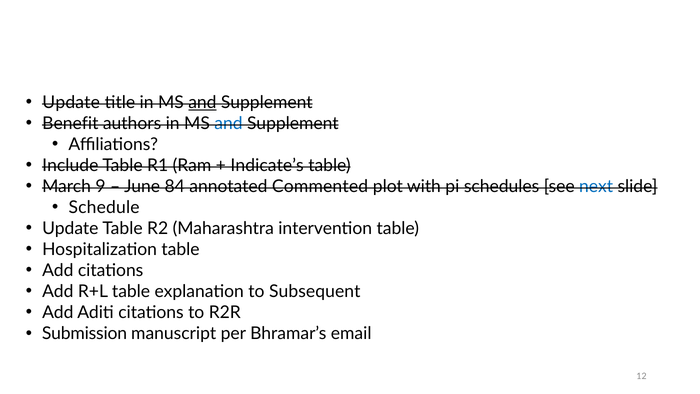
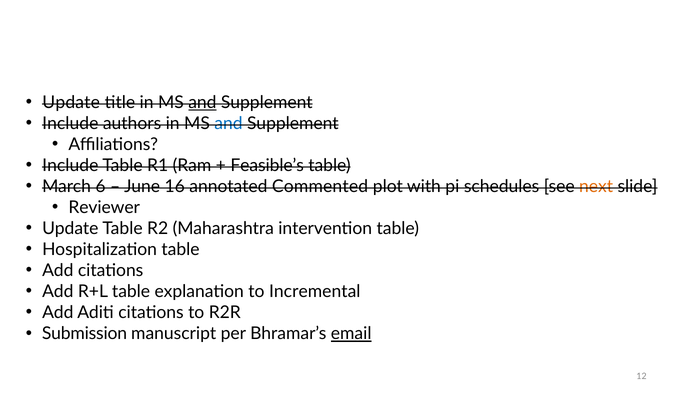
Benefit: Benefit -> Include (70, 123)
Indicate’s: Indicate’s -> Feasible’s (267, 165)
9: 9 -> 6 (101, 186)
84: 84 -> 16 (175, 186)
next colour: blue -> orange (596, 186)
Schedule: Schedule -> Reviewer (104, 207)
Subsequent: Subsequent -> Incremental (315, 291)
email underline: none -> present (351, 333)
